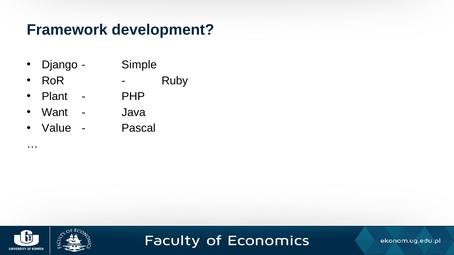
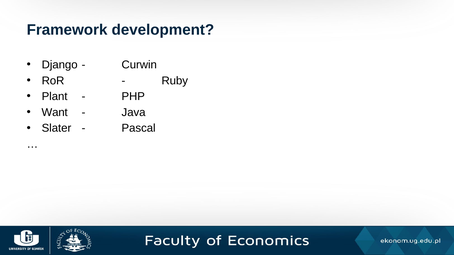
Simple: Simple -> Curwin (139, 65)
Value: Value -> Slater (56, 128)
